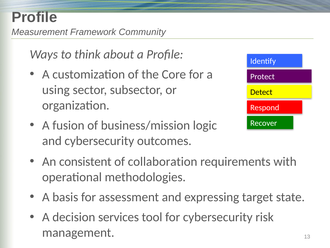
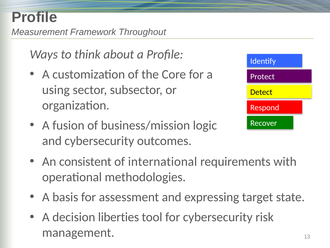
Community: Community -> Throughout (142, 32)
collaboration: collaboration -> international (163, 161)
services: services -> liberties (119, 217)
